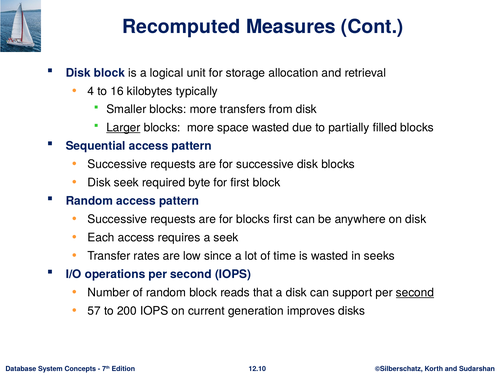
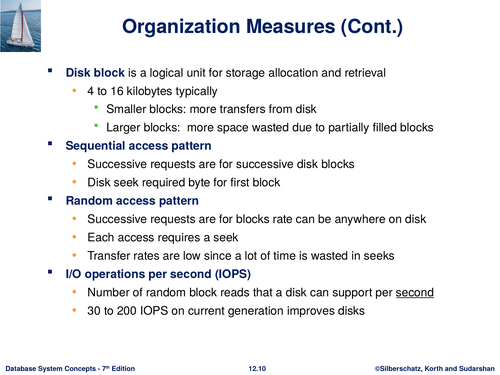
Recomputed: Recomputed -> Organization (181, 27)
Larger underline: present -> none (123, 128)
blocks first: first -> rate (283, 219)
57: 57 -> 30 (94, 311)
